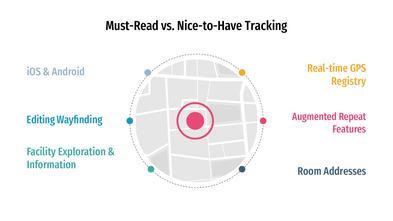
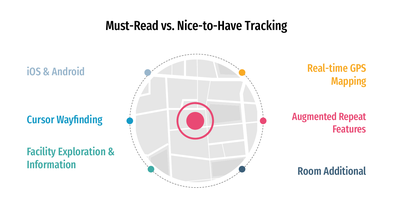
Registry: Registry -> Mapping (349, 81)
Editing: Editing -> Cursor (41, 120)
Addresses: Addresses -> Additional (345, 171)
